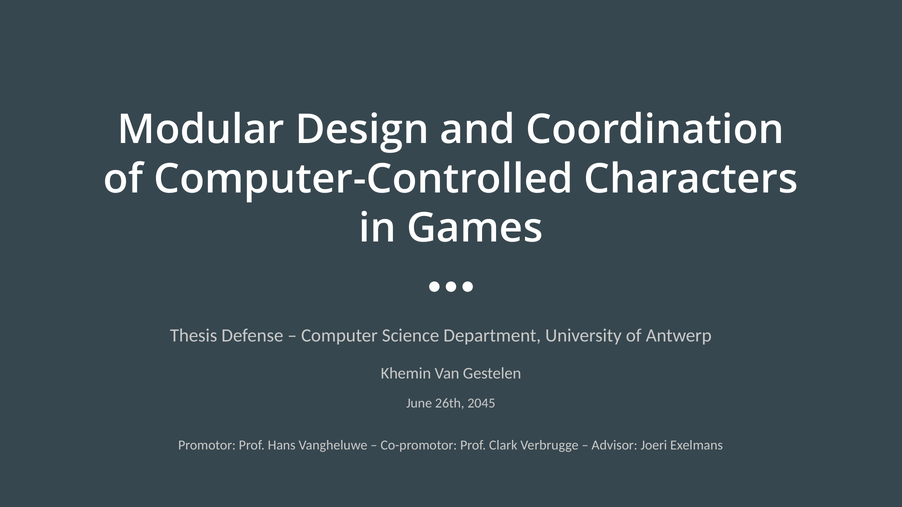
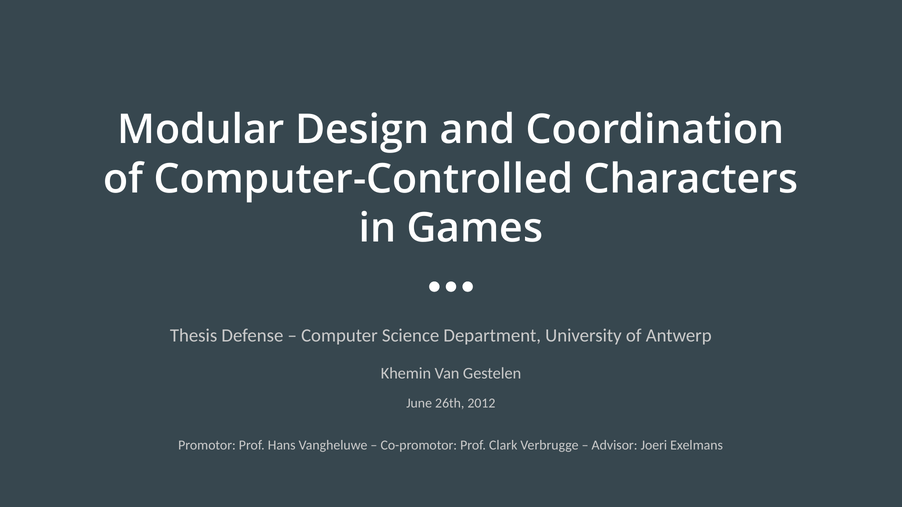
2045: 2045 -> 2012 (481, 404)
